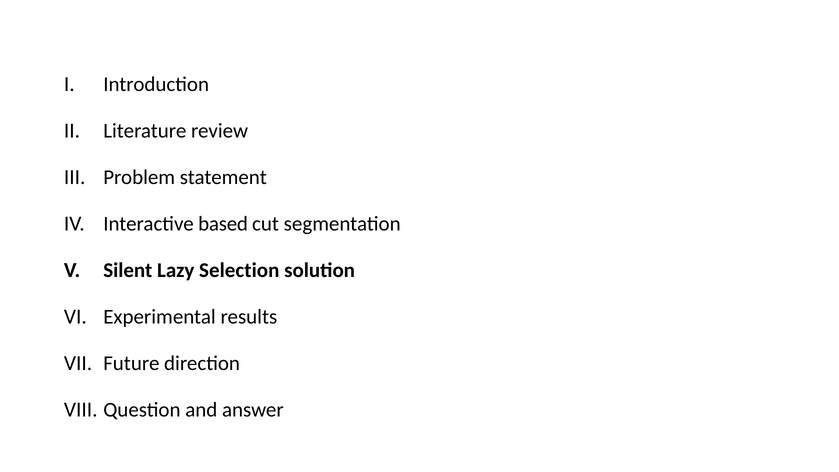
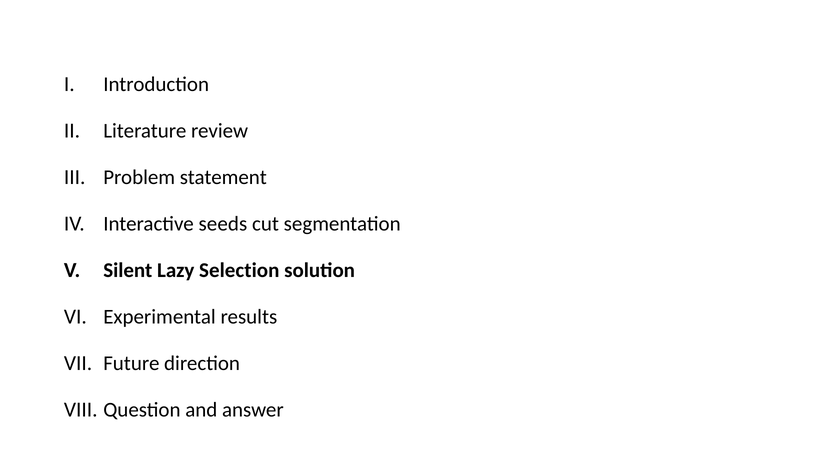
based: based -> seeds (223, 224)
